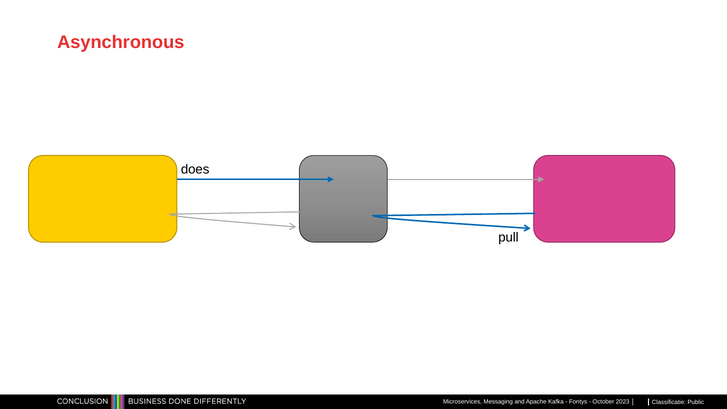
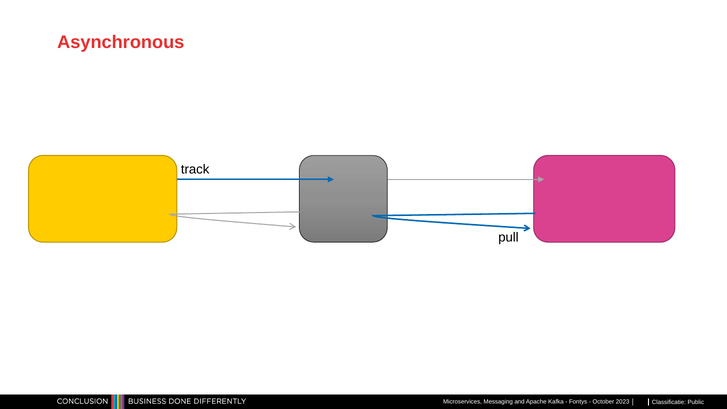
does: does -> track (195, 169)
